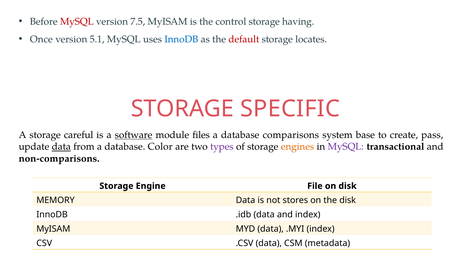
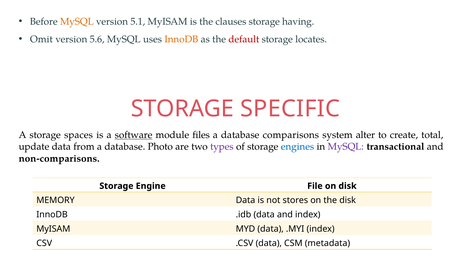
MySQL colour: red -> orange (77, 22)
7.5: 7.5 -> 5.1 (138, 22)
control: control -> clauses (231, 22)
Once: Once -> Omit (41, 39)
5.1: 5.1 -> 5.6 (97, 39)
InnoDB colour: blue -> orange (181, 39)
careful: careful -> spaces (79, 135)
base: base -> alter (365, 135)
pass: pass -> total (432, 135)
data underline: present -> none (61, 147)
Color: Color -> Photo (160, 147)
engines colour: orange -> blue (298, 147)
